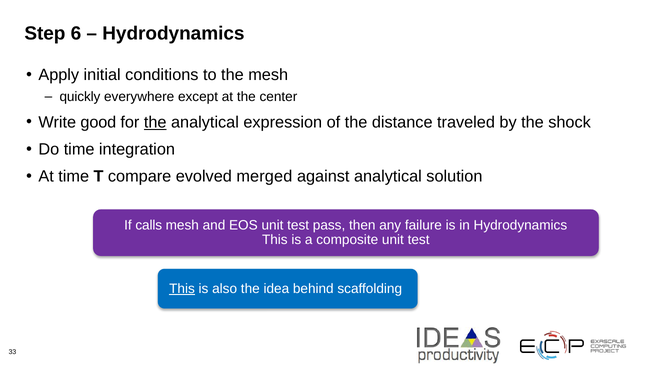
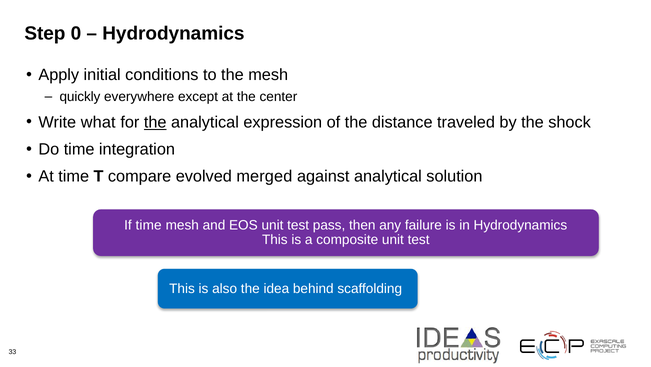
6: 6 -> 0 (76, 34)
good: good -> what (98, 122)
If calls: calls -> time (149, 225)
This underline: present -> none (182, 288)
